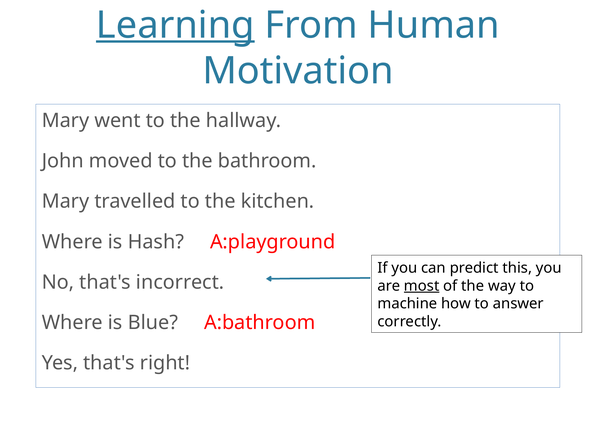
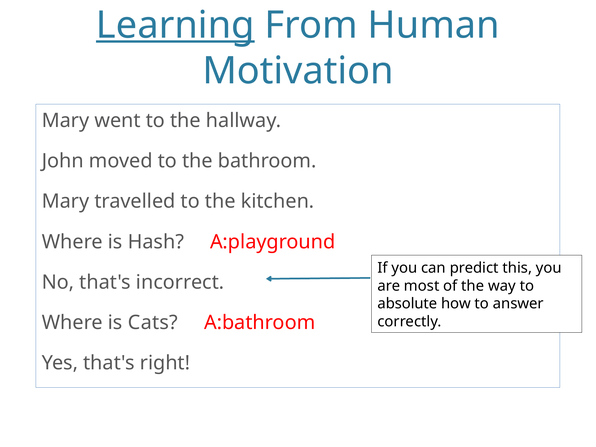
most underline: present -> none (422, 286)
machine: machine -> absolute (407, 304)
Blue: Blue -> Cats (153, 323)
